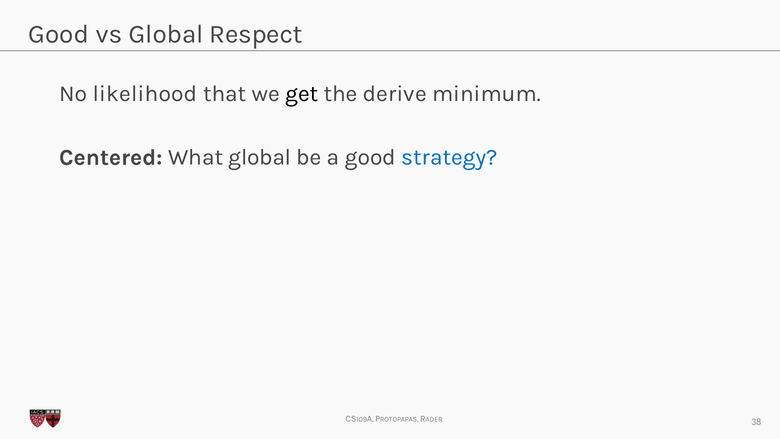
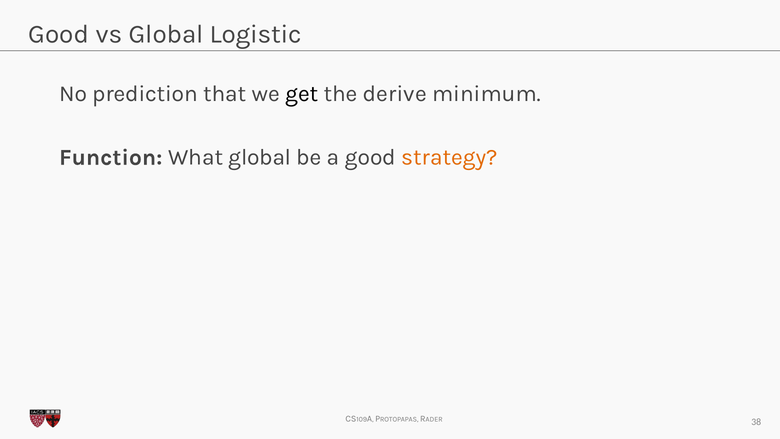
Respect: Respect -> Logistic (256, 34)
likelihood: likelihood -> prediction (145, 93)
Centered: Centered -> Function (111, 157)
strategy colour: blue -> orange (449, 157)
